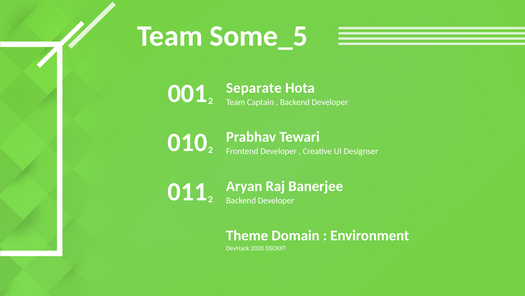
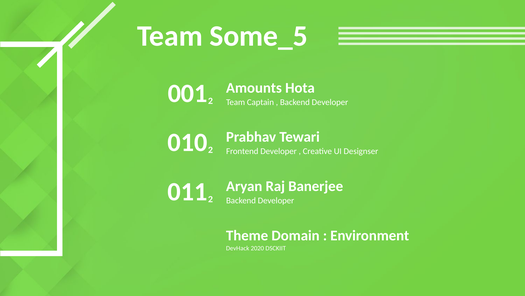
Separate: Separate -> Amounts (254, 88)
